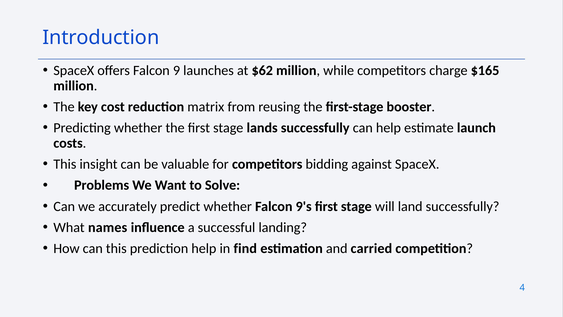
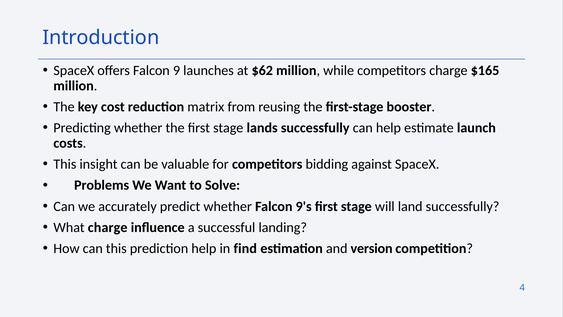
What names: names -> charge (108, 227)
carried: carried -> version (372, 248)
